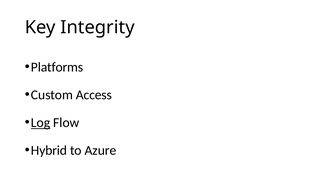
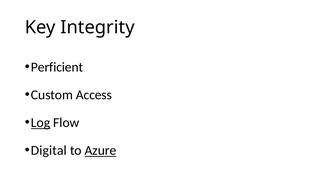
Platforms: Platforms -> Perficient (57, 67)
Hybrid: Hybrid -> Digital (49, 151)
Azure underline: none -> present (100, 151)
